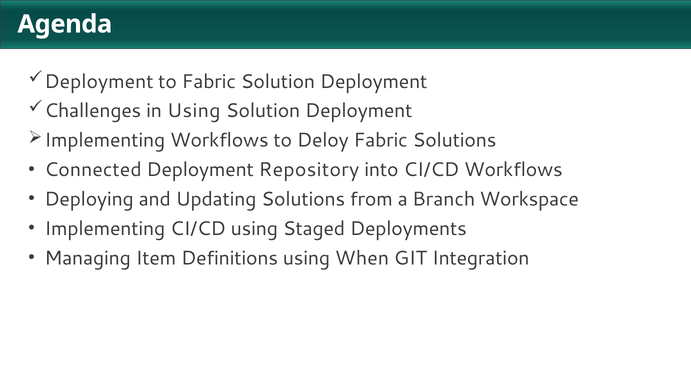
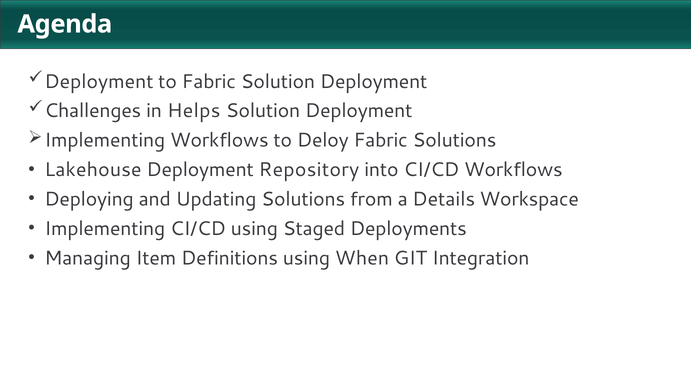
in Using: Using -> Helps (194, 111)
Connected: Connected -> Lakehouse (93, 170)
Branch: Branch -> Details (444, 199)
